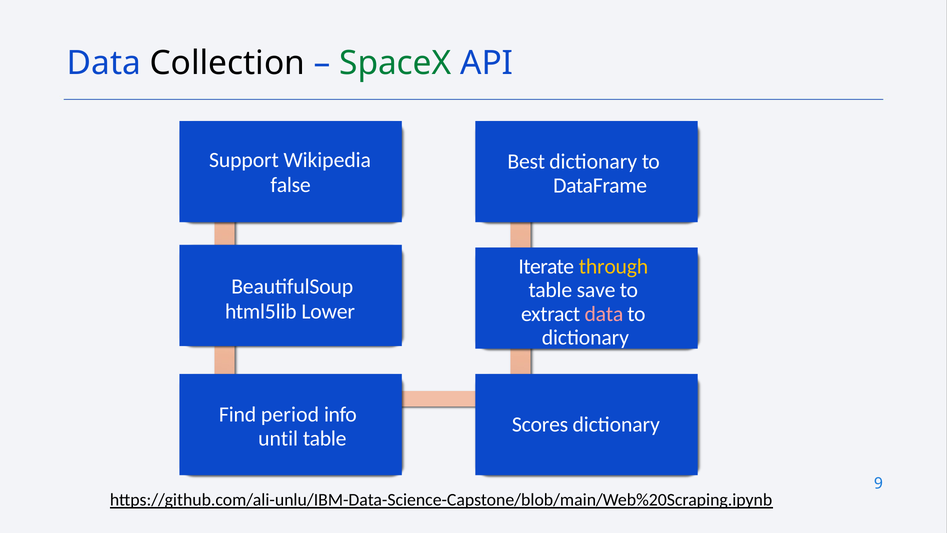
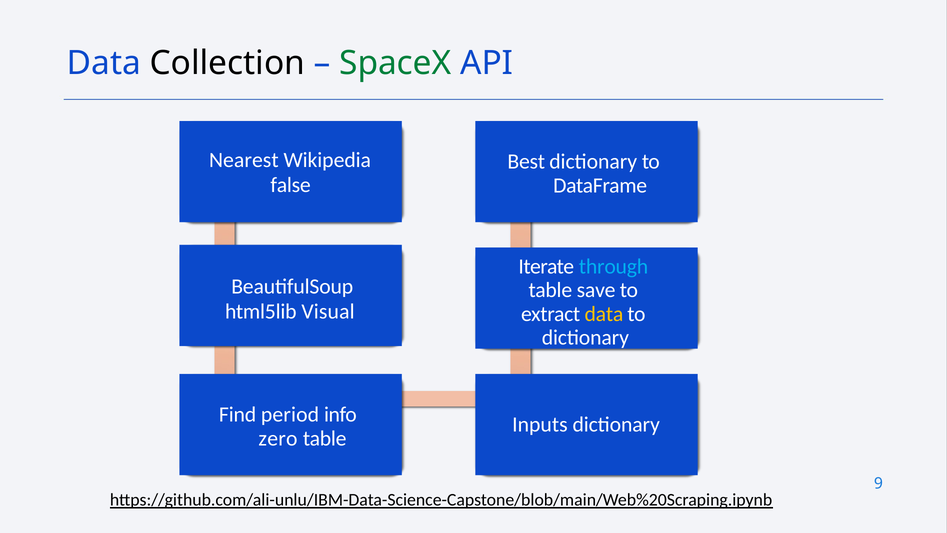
Support: Support -> Nearest (244, 160)
through colour: yellow -> light blue (614, 266)
Lower: Lower -> Visual (328, 311)
data colour: pink -> yellow (604, 314)
Scores: Scores -> Inputs (540, 424)
until: until -> zero (278, 438)
